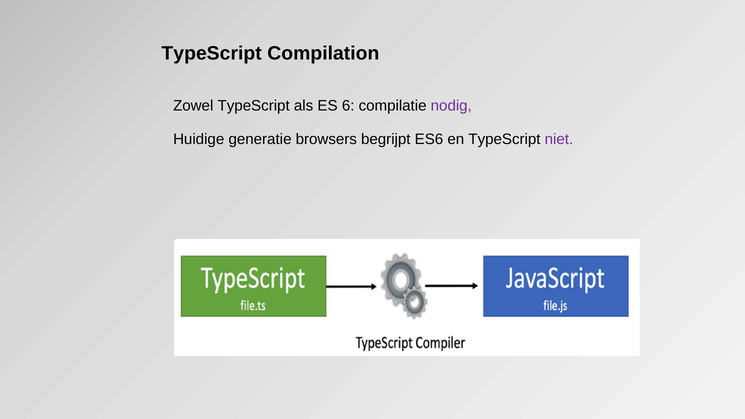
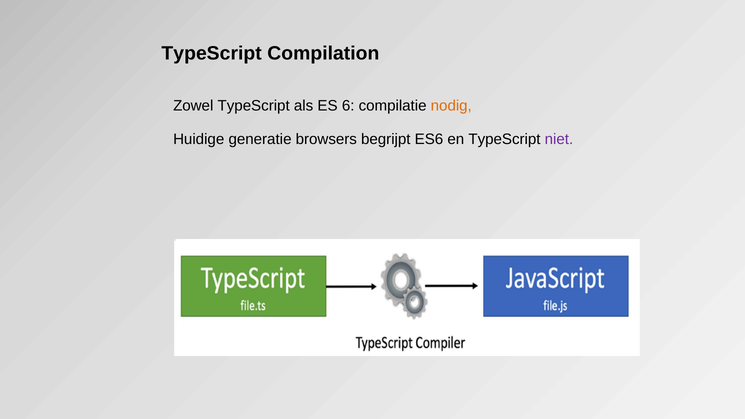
nodig colour: purple -> orange (451, 106)
